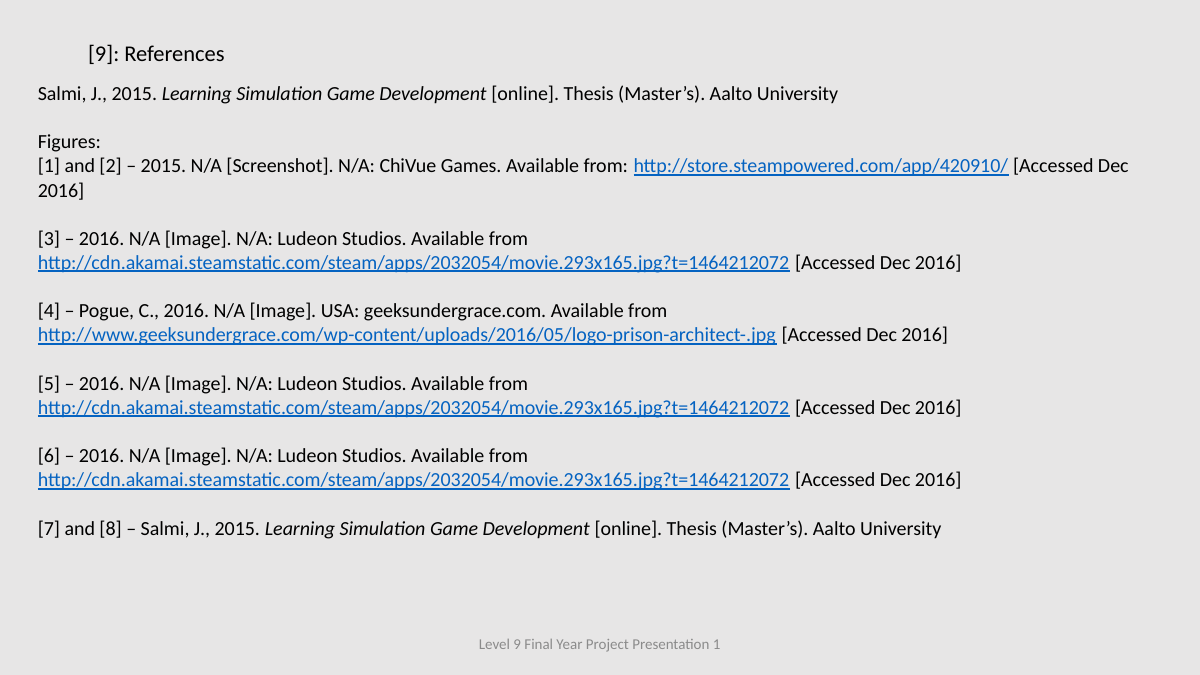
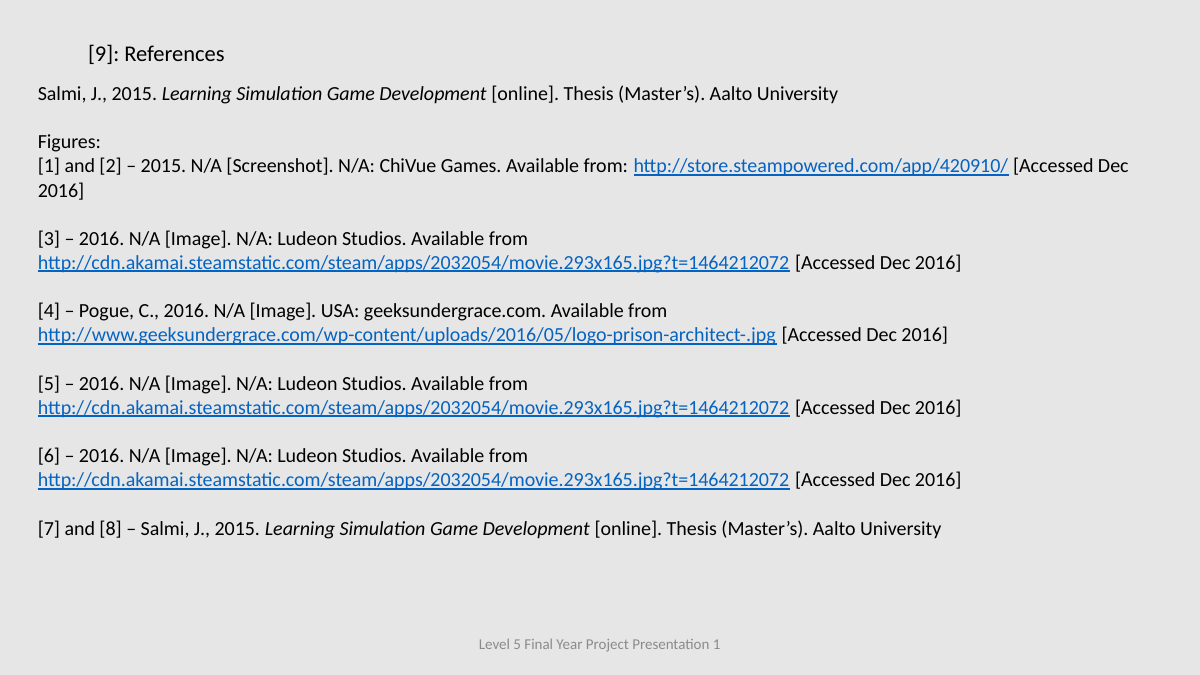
Level 9: 9 -> 5 (517, 644)
